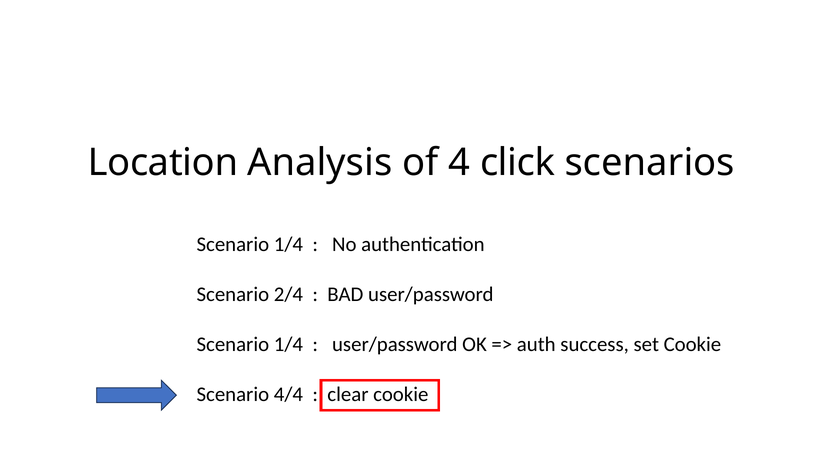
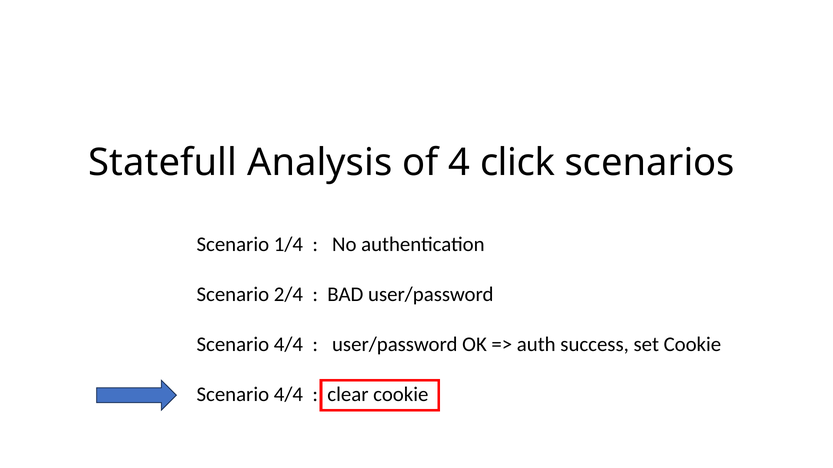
Location: Location -> Statefull (163, 163)
1/4: 1/4 -> 4/4 (288, 345)
